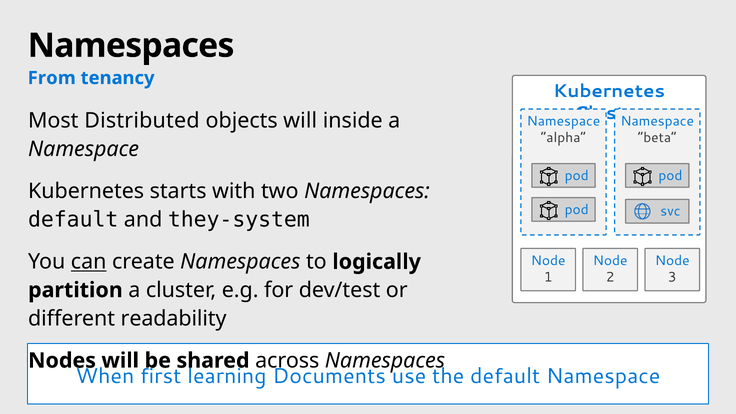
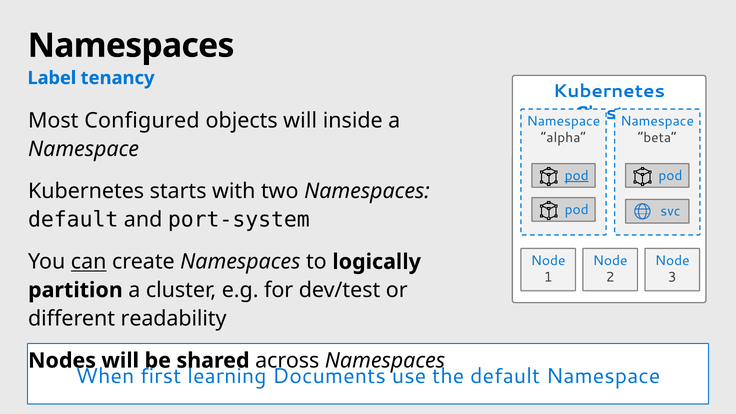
From: From -> Label (52, 78)
Distributed: Distributed -> Configured (142, 121)
pod underline: none -> present (577, 176)
they-system: they-system -> port-system (239, 220)
